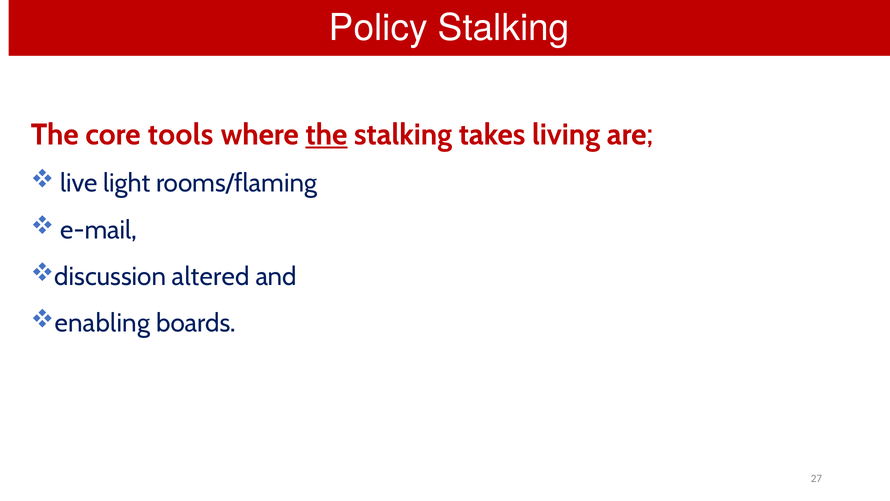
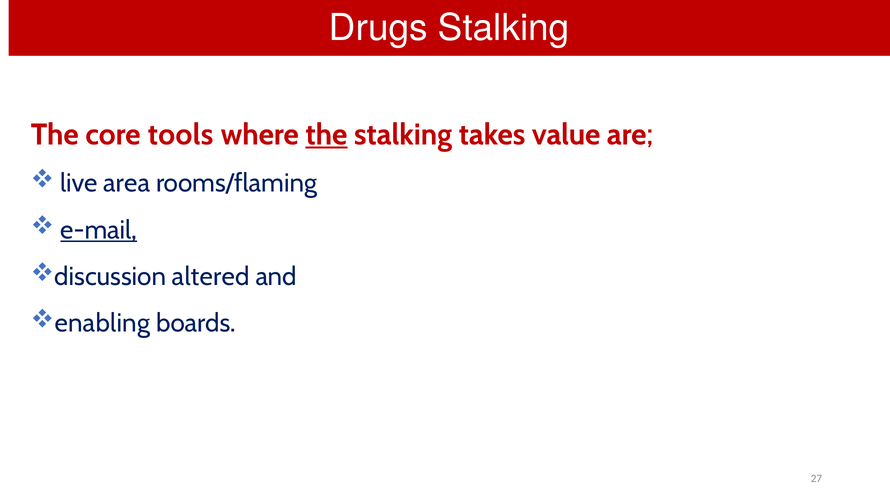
Policy: Policy -> Drugs (378, 28)
living: living -> value (566, 135)
light: light -> area (127, 183)
e-mail underline: none -> present (99, 230)
